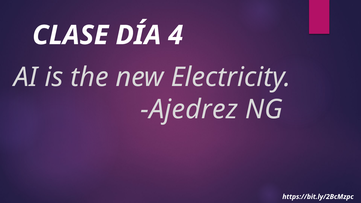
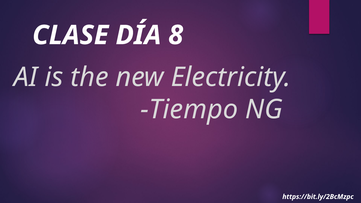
4: 4 -> 8 (176, 35)
Ajedrez: Ajedrez -> Tiempo (189, 110)
